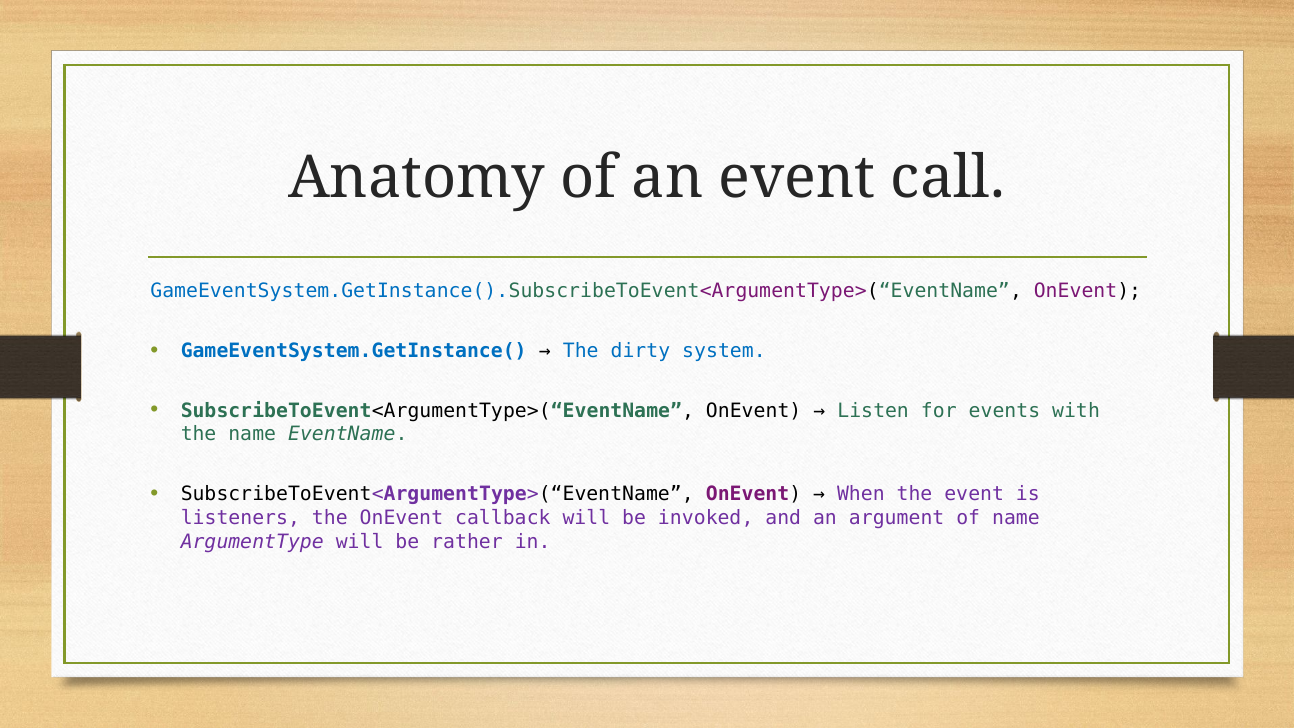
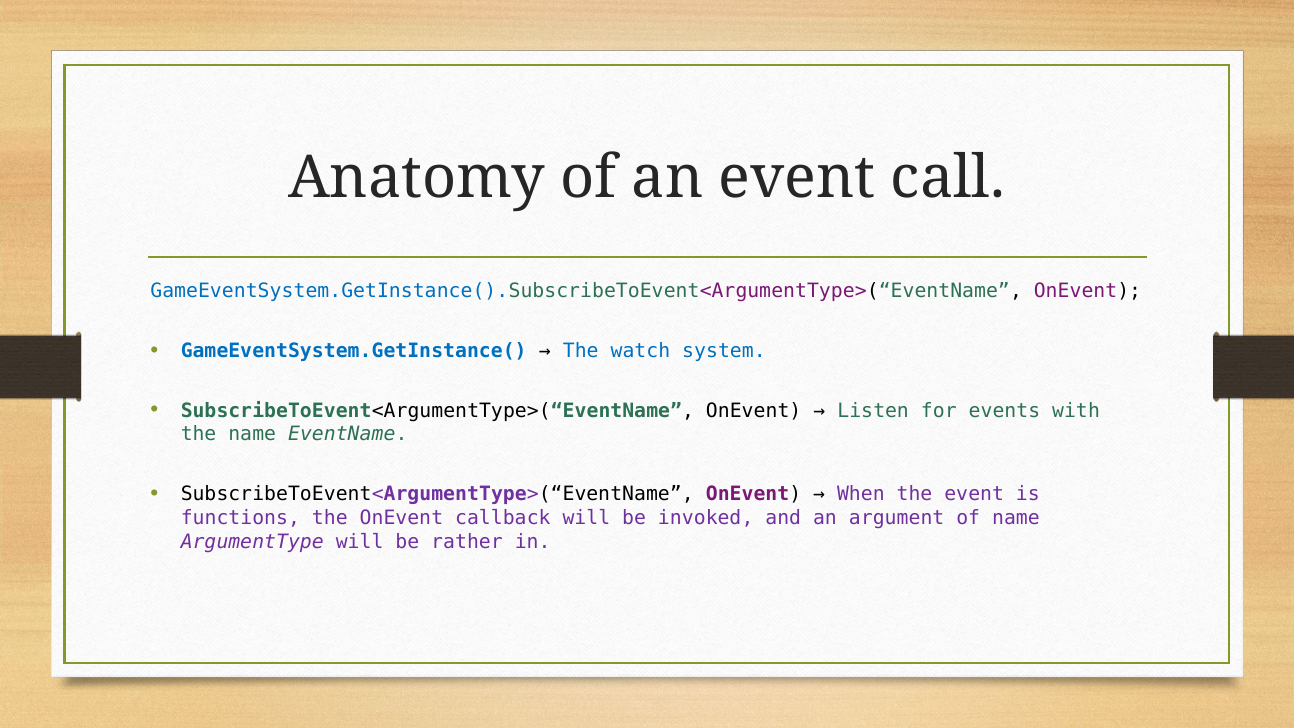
dirty: dirty -> watch (640, 351)
listeners: listeners -> functions (240, 518)
